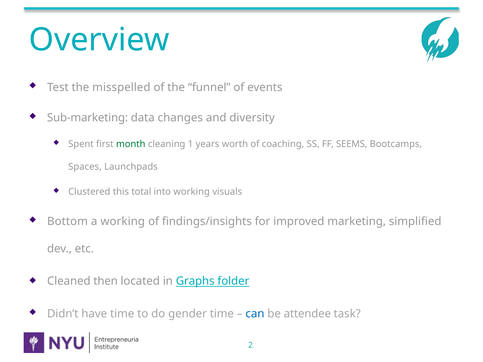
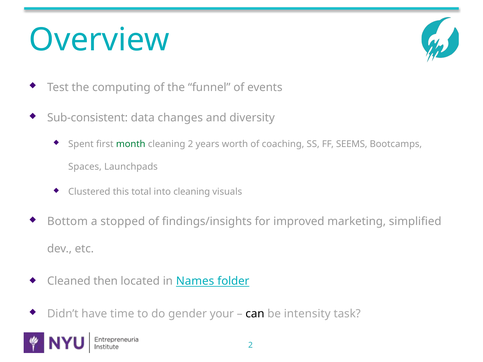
misspelled: misspelled -> computing (121, 87)
Sub-marketing: Sub-marketing -> Sub-consistent (87, 118)
cleaning 1: 1 -> 2 (190, 144)
into working: working -> cleaning (192, 192)
a working: working -> stopped (123, 222)
Graphs: Graphs -> Names (195, 281)
gender time: time -> your (222, 314)
can colour: blue -> black (255, 314)
attendee: attendee -> intensity (307, 314)
